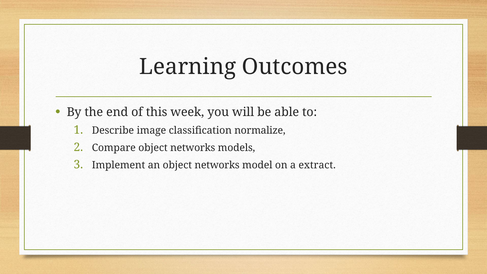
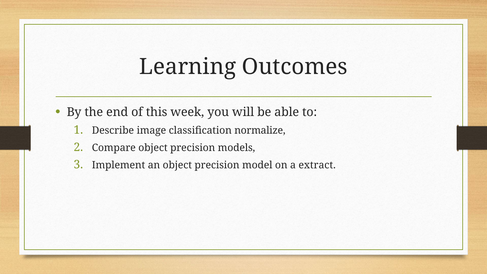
Compare object networks: networks -> precision (193, 148)
an object networks: networks -> precision (217, 165)
